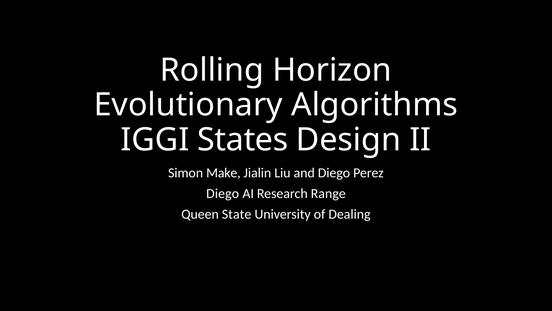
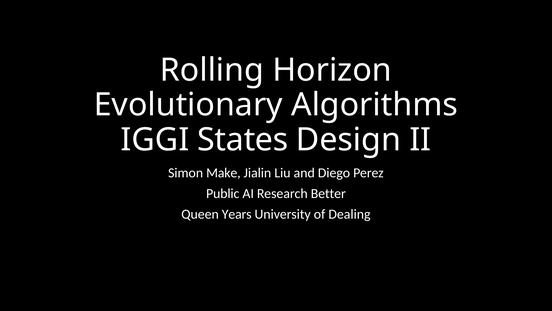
Diego: Diego -> Public (223, 193)
Range: Range -> Better (328, 193)
State: State -> Years (237, 214)
